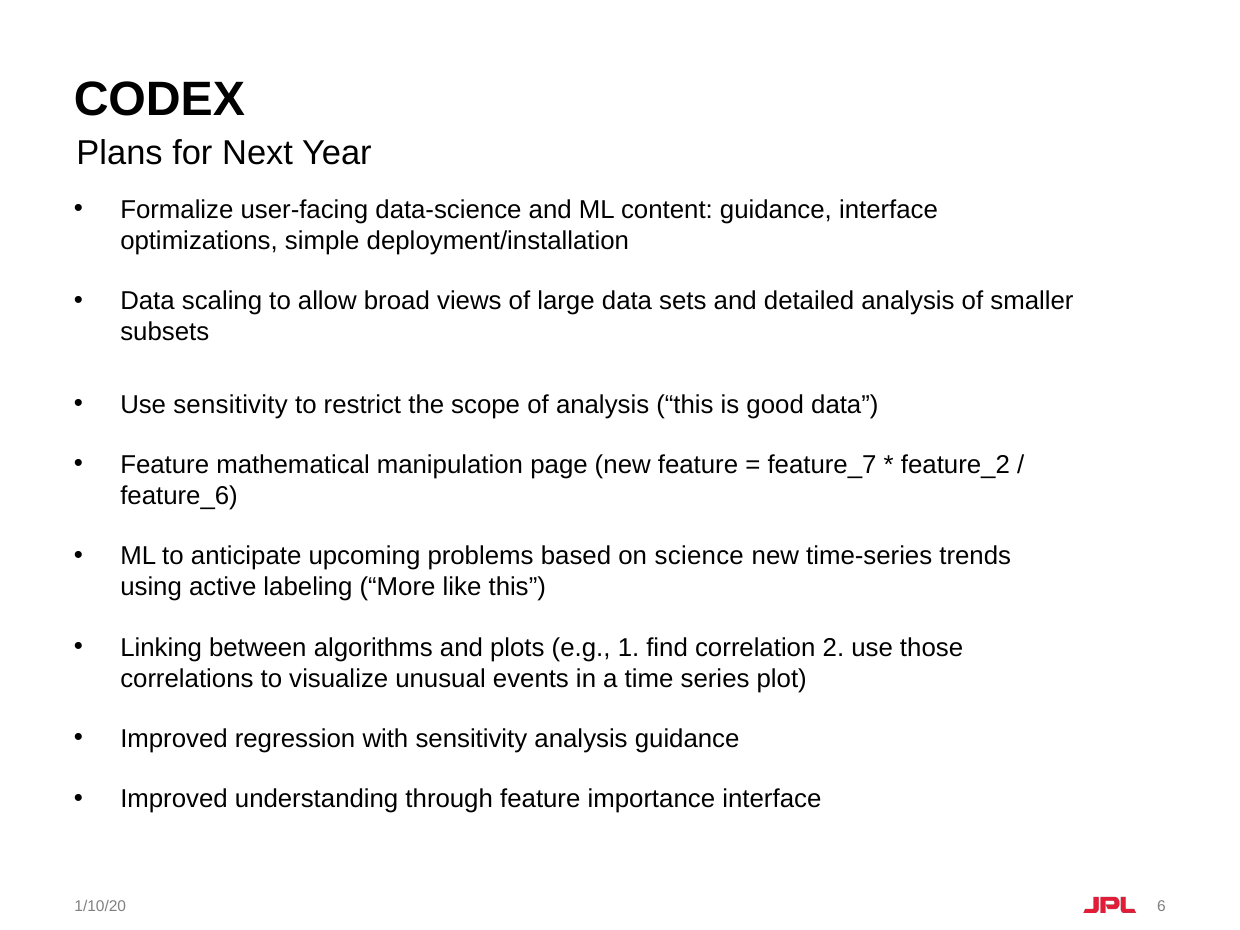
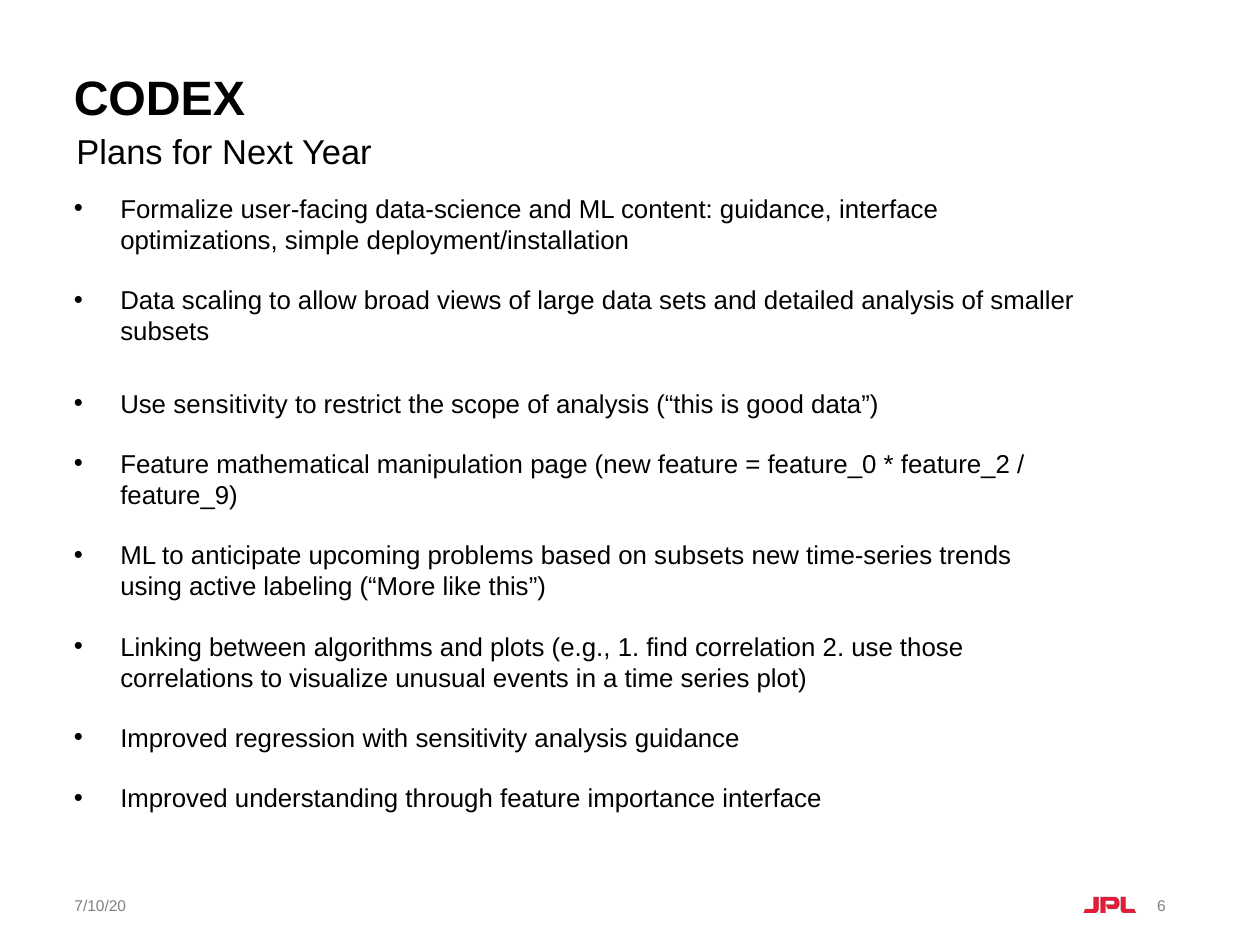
feature_7: feature_7 -> feature_0 (822, 465)
feature_6: feature_6 -> feature_9 (179, 496)
on science: science -> subsets (699, 556)
1/10/20: 1/10/20 -> 7/10/20 (100, 906)
